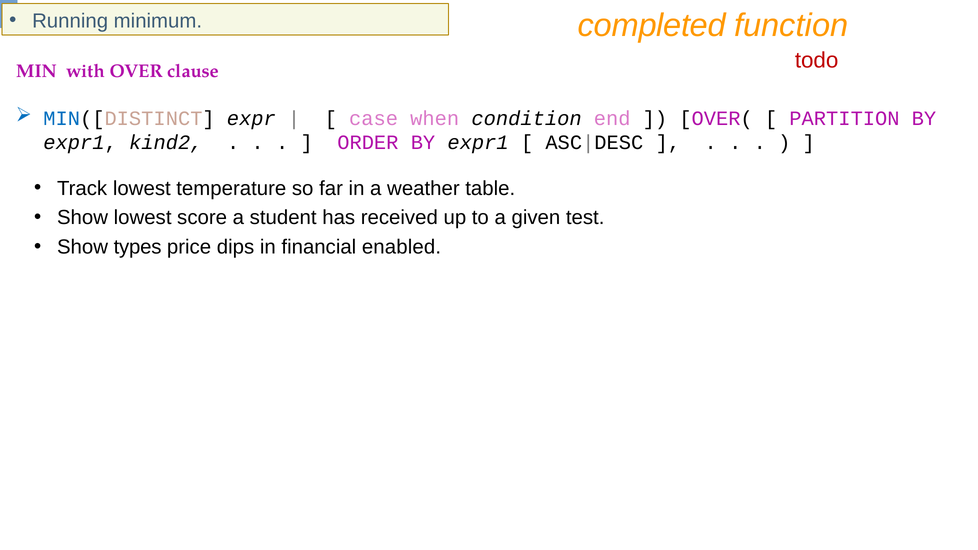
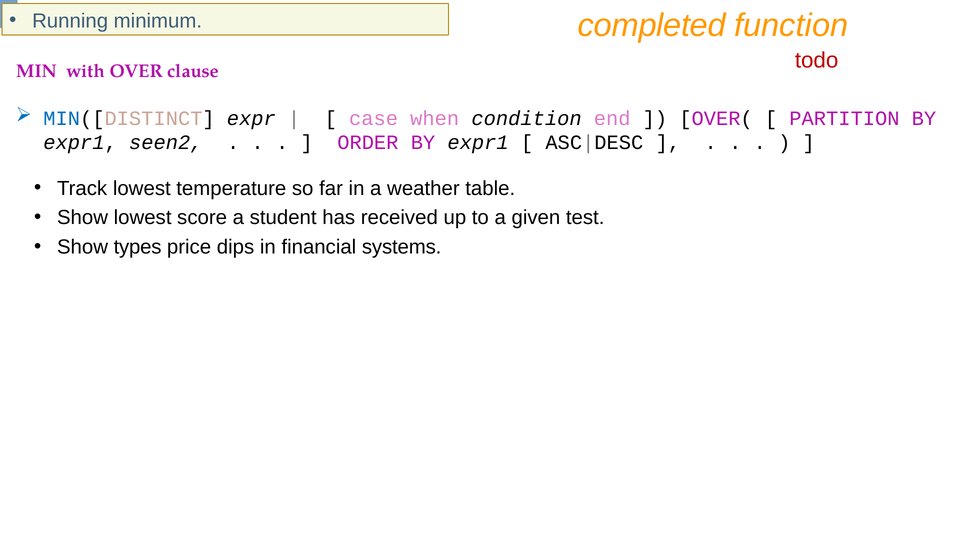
kind2: kind2 -> seen2 (166, 143)
enabled: enabled -> systems (402, 247)
